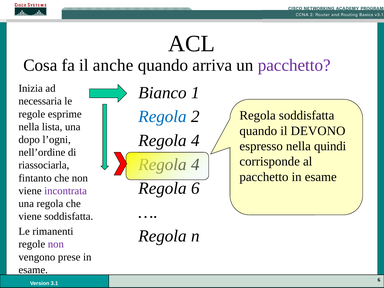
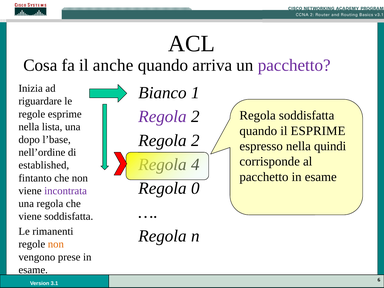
necessaria: necessaria -> riguardare (40, 101)
Regola colour: blue -> purple (163, 117)
il DEVONO: DEVONO -> ESPRIME (318, 131)
4: 4 -> 2 (195, 140)
l’ogni: l’ogni -> l’base (57, 140)
riassociarla: riassociarla -> established (44, 165)
Regola 6: 6 -> 0 (195, 188)
non colour: purple -> orange (56, 244)
